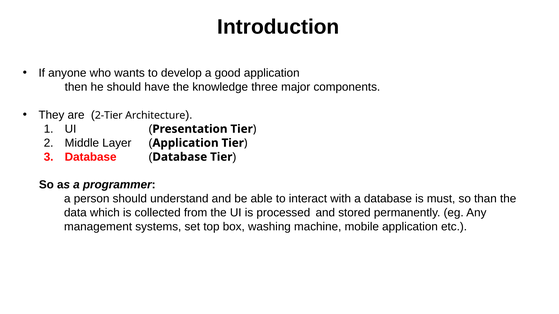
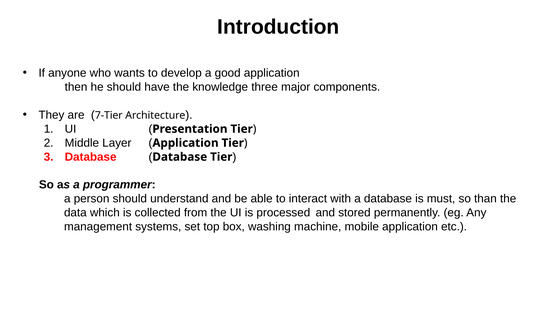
2-Tier: 2-Tier -> 7-Tier (109, 116)
